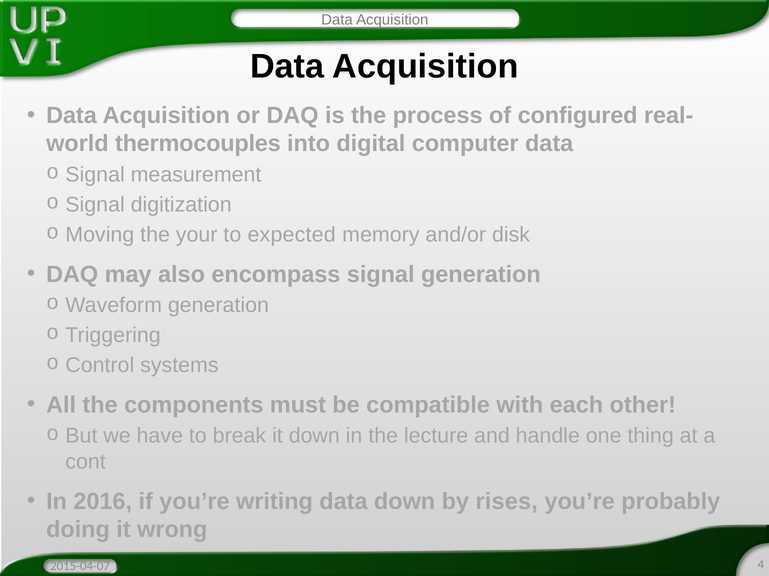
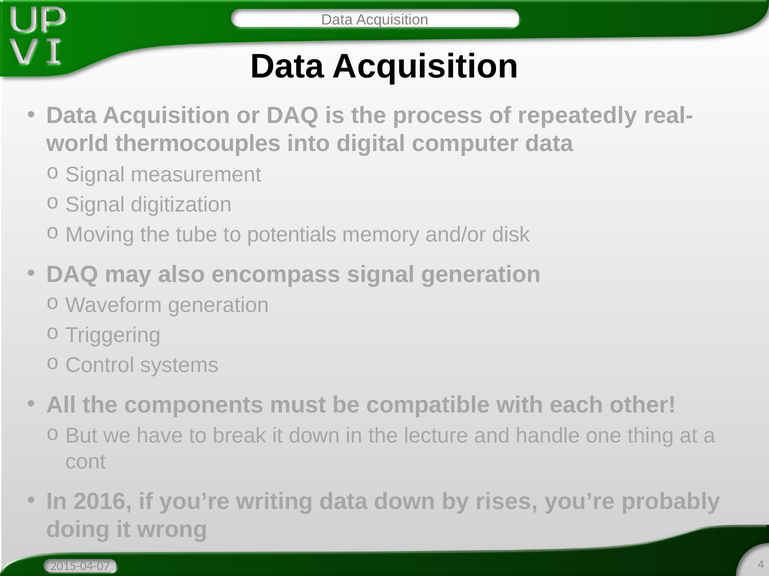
configured: configured -> repeatedly (577, 116)
your: your -> tube (197, 235)
expected: expected -> potentials (292, 235)
